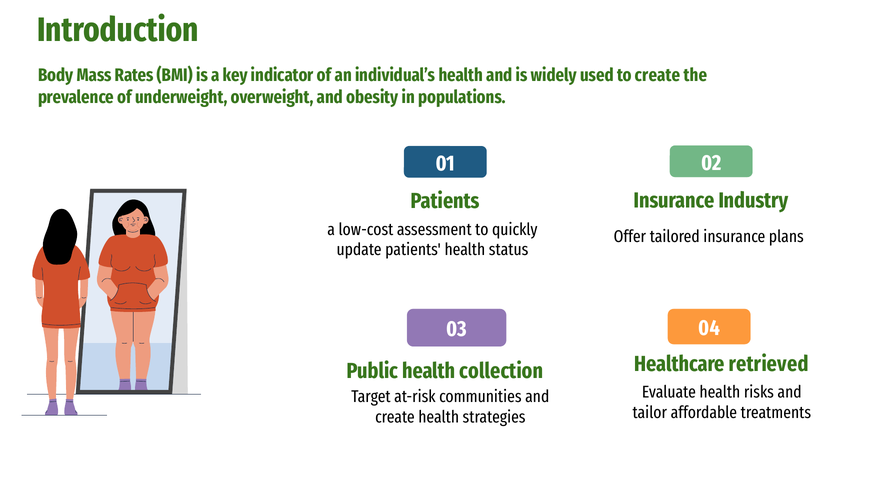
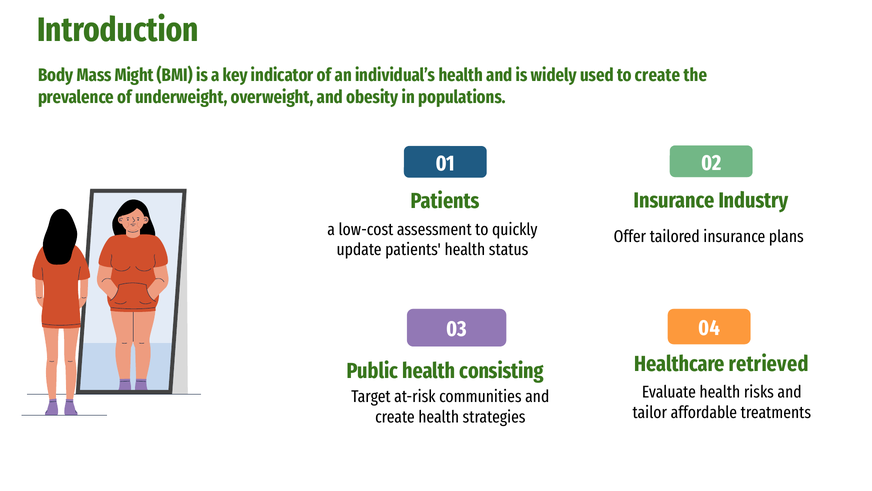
Rates: Rates -> Might (134, 75)
collection: collection -> consisting (501, 371)
